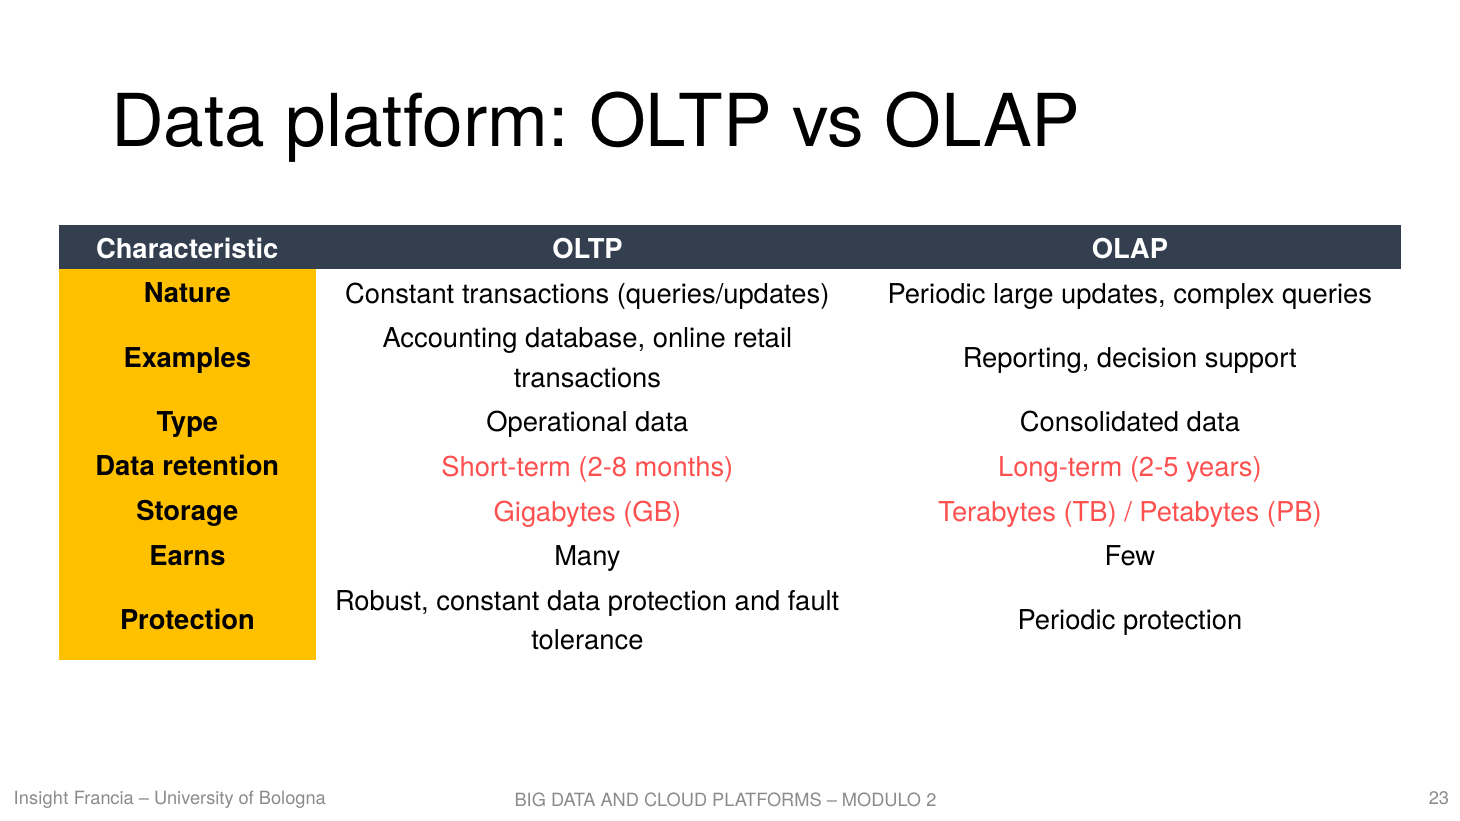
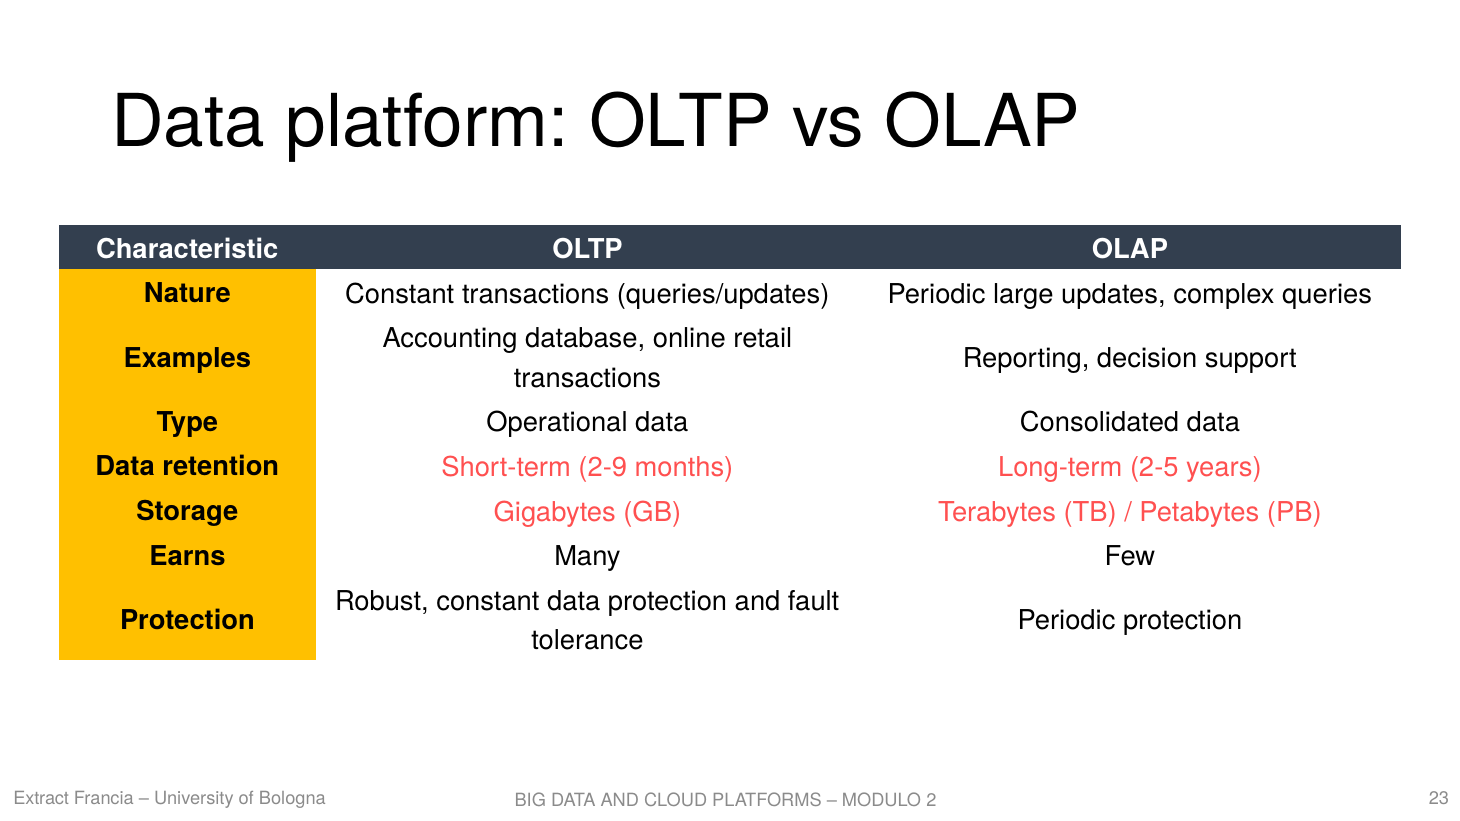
2-8: 2-8 -> 2-9 (603, 468)
Insight: Insight -> Extract (41, 799)
